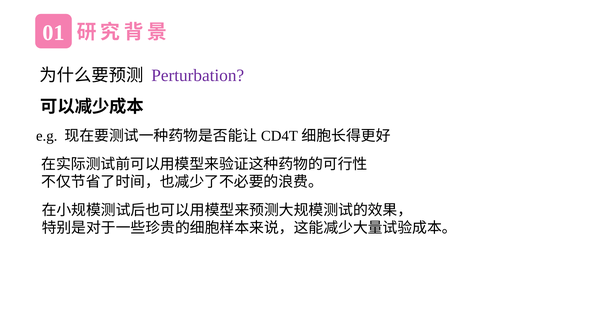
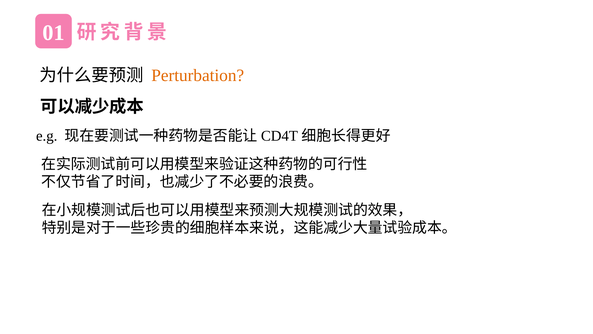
Perturbation colour: purple -> orange (198, 75)
